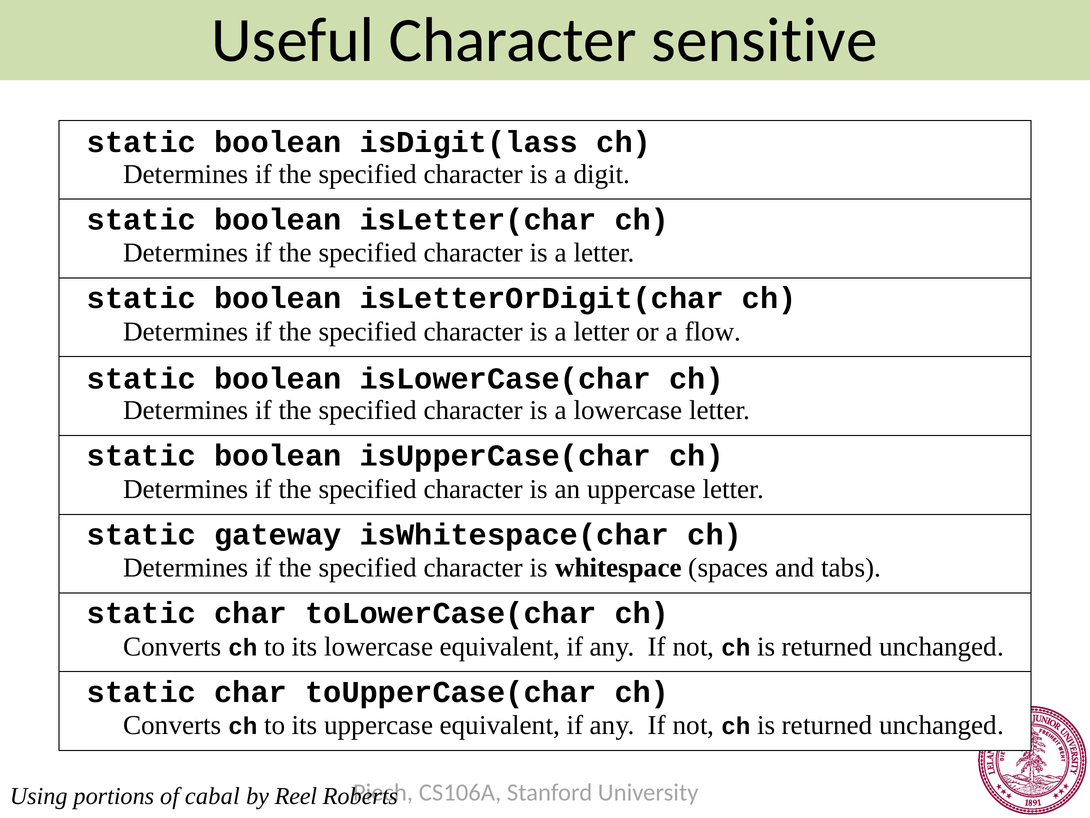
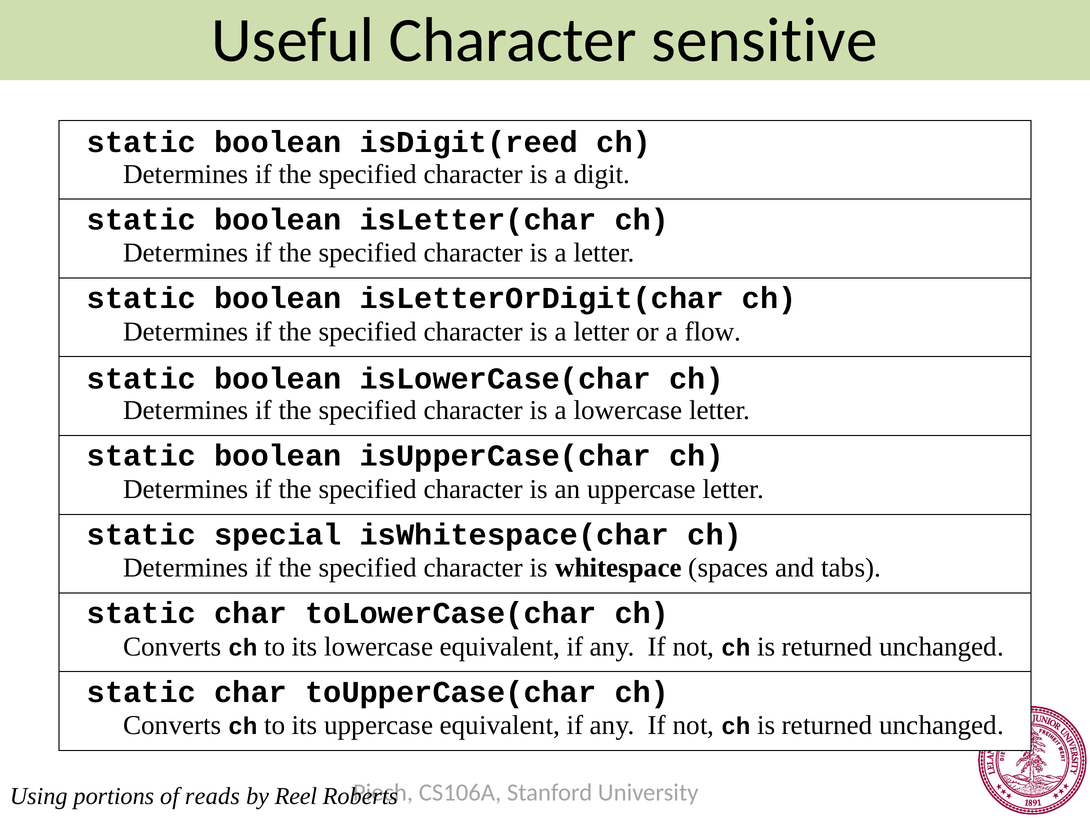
isDigit(lass: isDigit(lass -> isDigit(reed (469, 142)
gateway: gateway -> special (278, 534)
cabal: cabal -> reads (212, 796)
